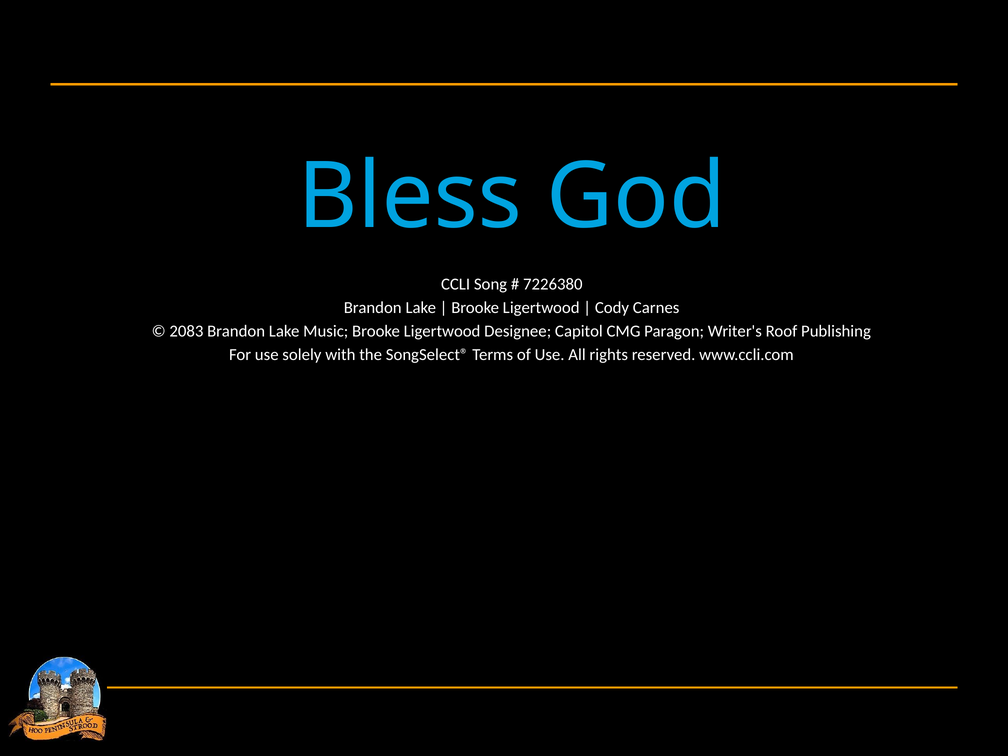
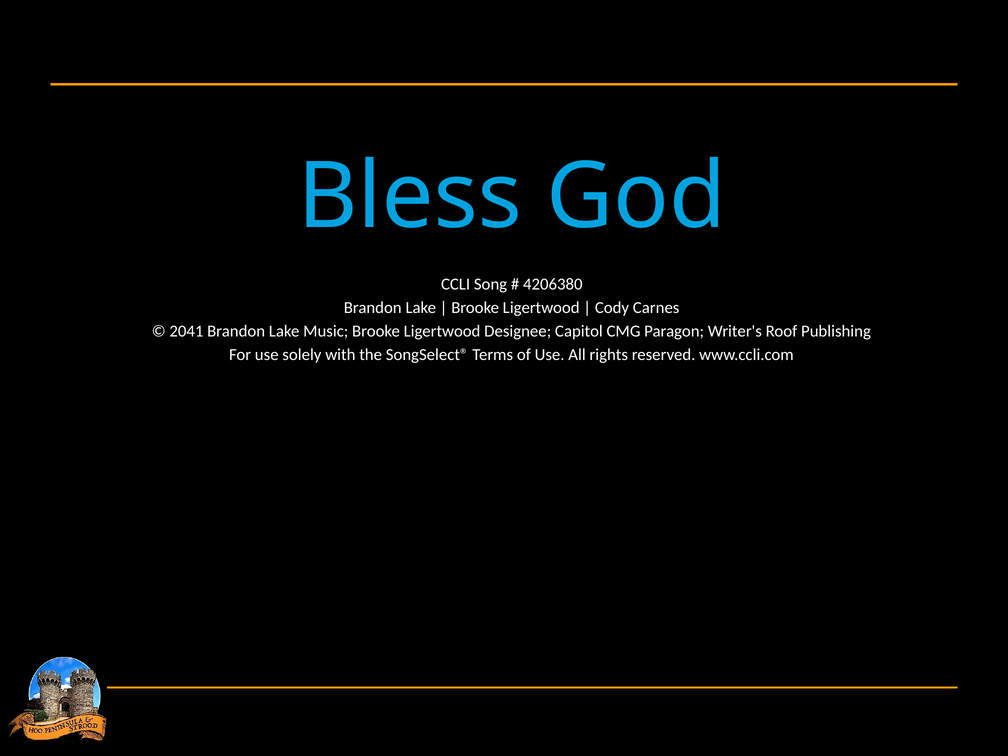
7226380: 7226380 -> 4206380 (553, 284)
2083: 2083 -> 2041 (186, 331)
